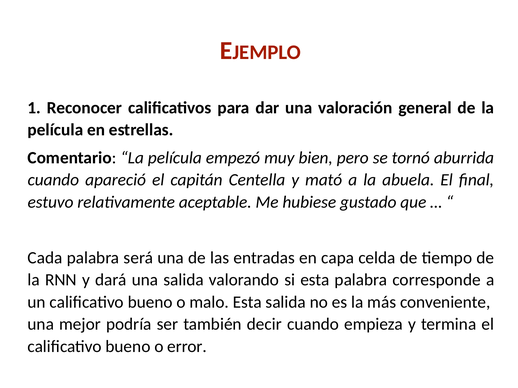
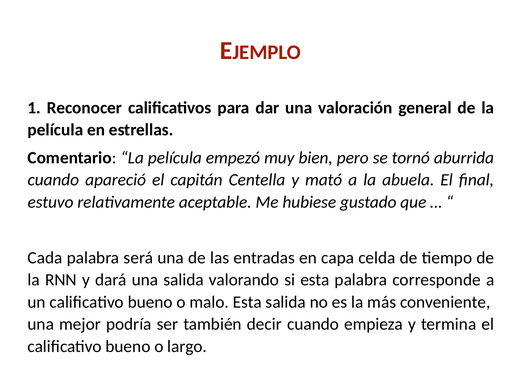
error: error -> largo (187, 347)
